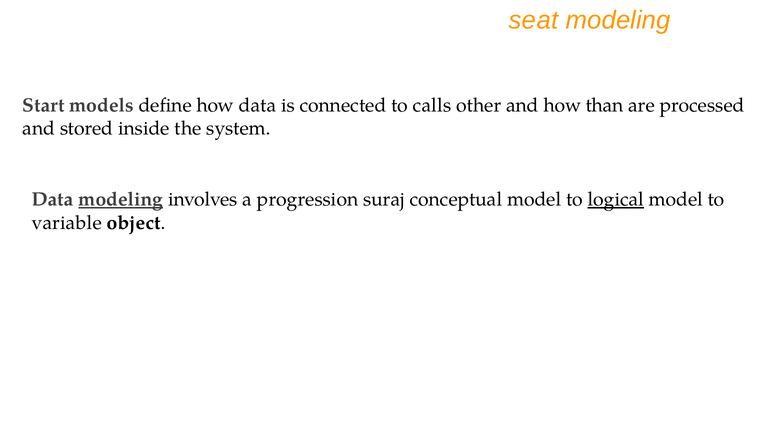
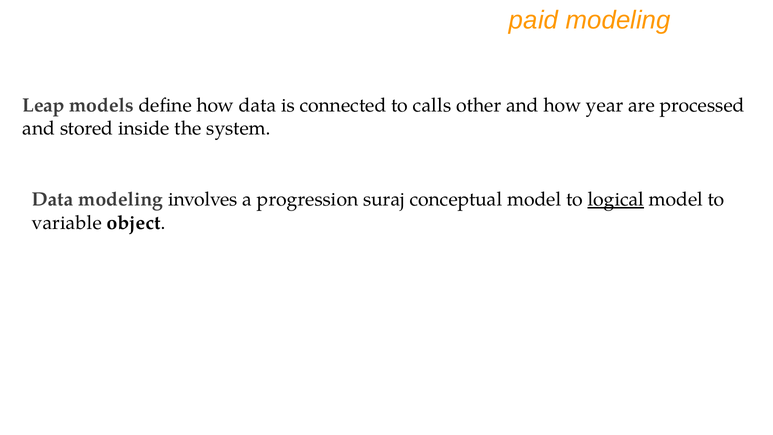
seat: seat -> paid (534, 20)
Start: Start -> Leap (44, 105)
than: than -> year (605, 105)
modeling underline: present -> none (121, 199)
